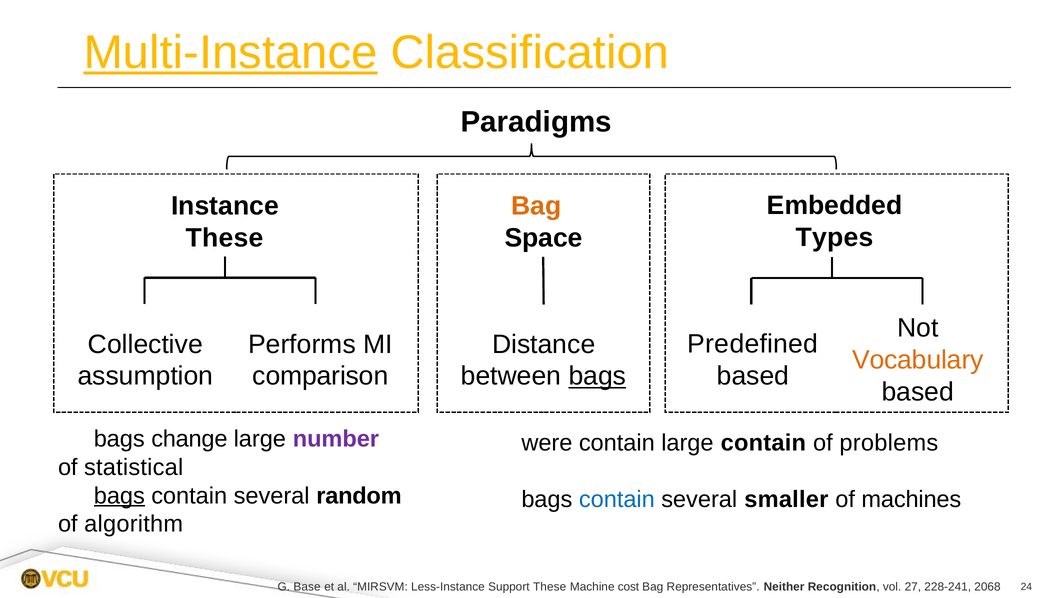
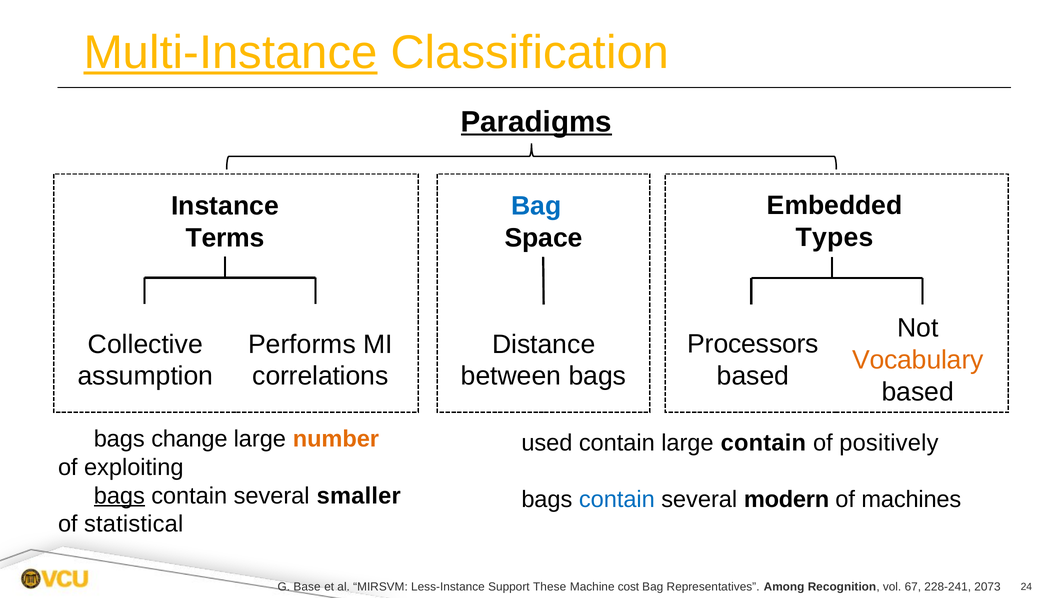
Paradigms underline: none -> present (536, 122)
Bag colour: orange -> blue (536, 206)
These: These -> Terms (225, 238)
Predefined: Predefined -> Processors (753, 344)
comparison: comparison -> correlations (320, 376)
bags underline: present -> none (597, 376)
number colour: purple -> orange (336, 439)
were: were -> used (547, 443)
problems: problems -> positively (889, 443)
statistical: statistical -> exploiting (134, 467)
random: random -> smaller (359, 496)
smaller: smaller -> modern (787, 500)
algorithm: algorithm -> statistical (134, 524)
Neither: Neither -> Among (784, 587)
27: 27 -> 67 (913, 587)
2068: 2068 -> 2073 (987, 587)
